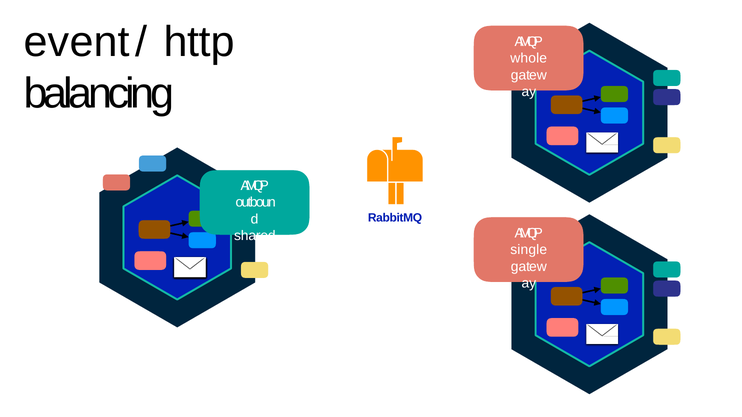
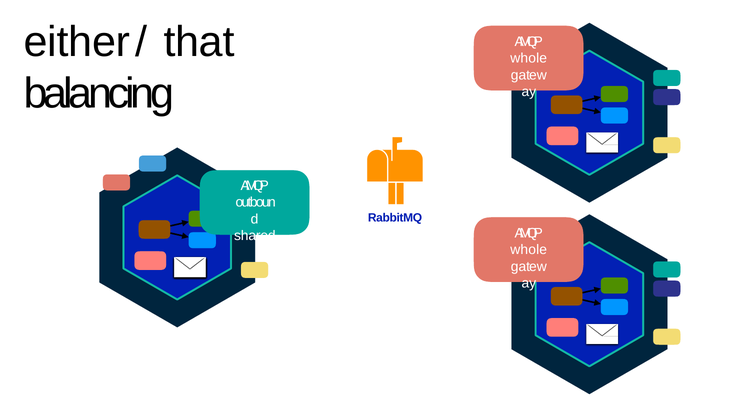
event: event -> either (77, 42)
http: http -> that (199, 42)
single: single -> whole (529, 250)
